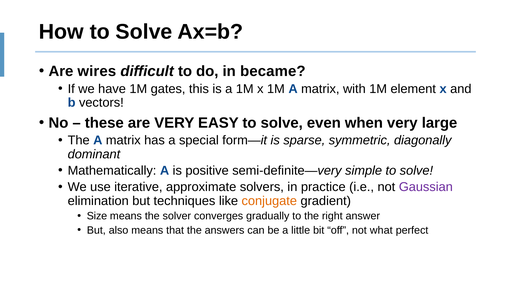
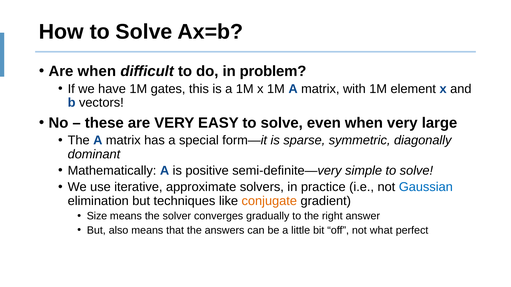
Are wires: wires -> when (97, 71)
became: became -> problem (273, 71)
Gaussian colour: purple -> blue (426, 187)
